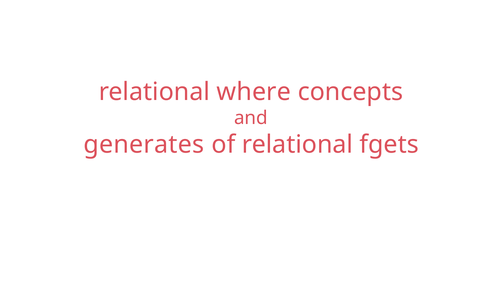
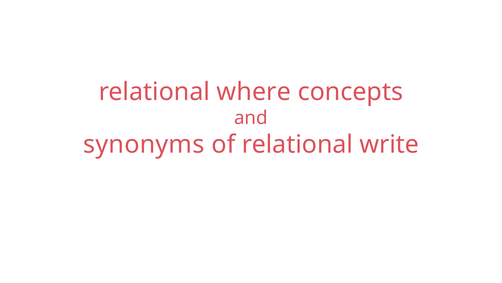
generates: generates -> synonyms (144, 144)
fgets: fgets -> write (389, 144)
